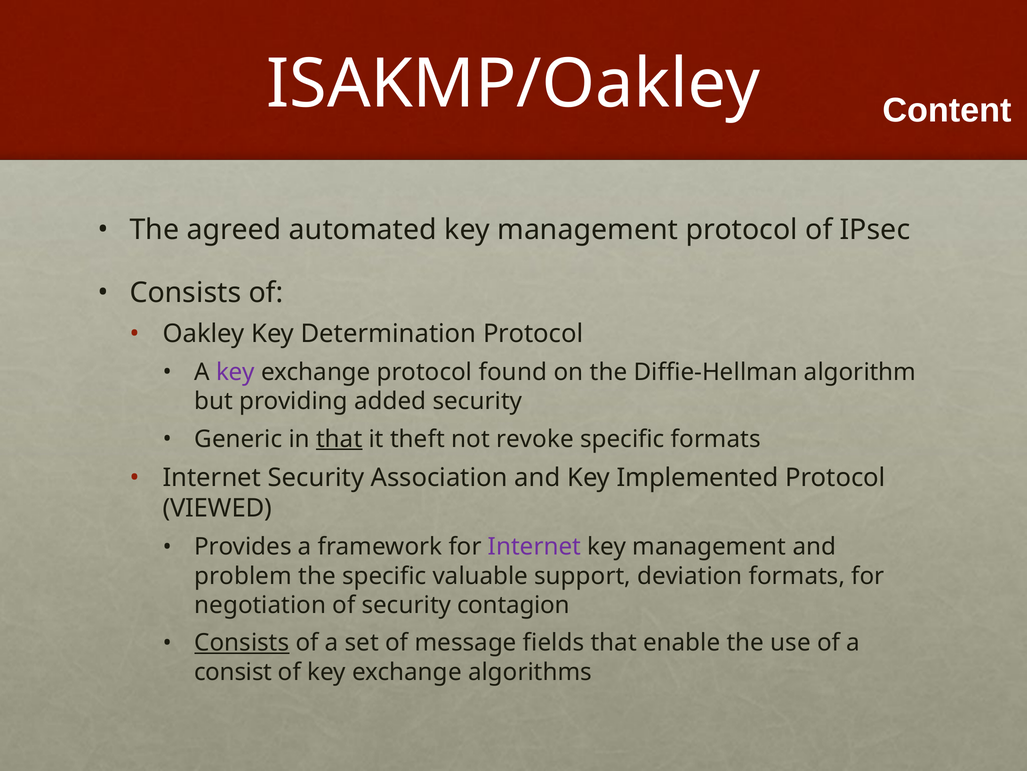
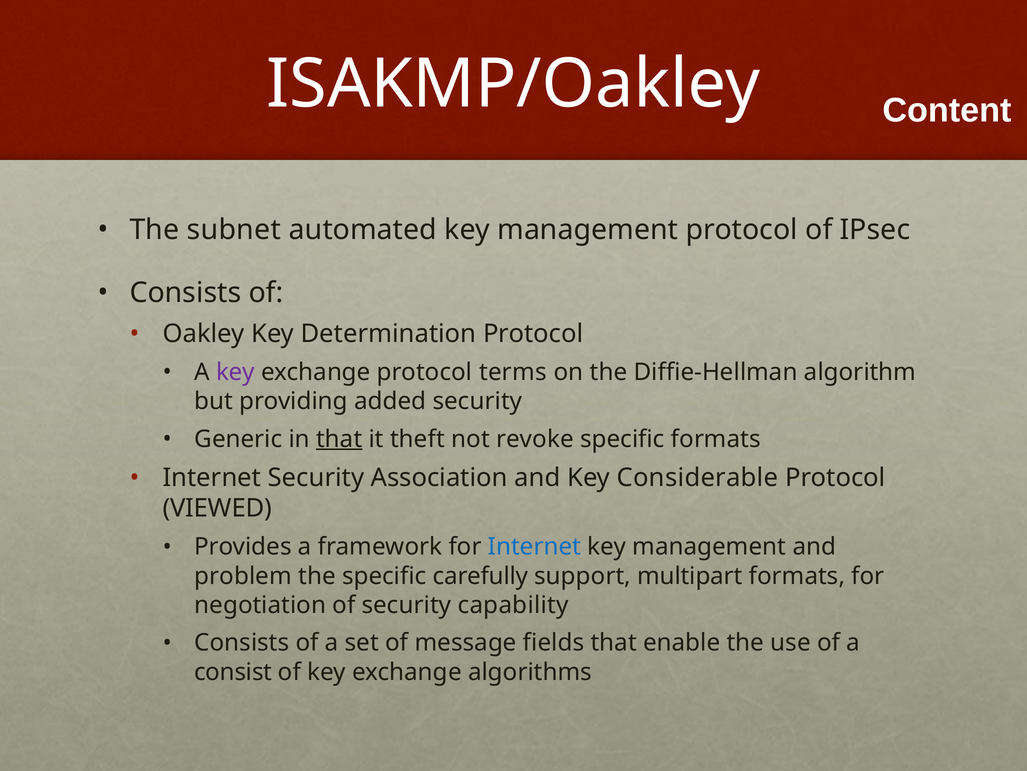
agreed: agreed -> subnet (234, 230)
found: found -> terms (513, 372)
Implemented: Implemented -> Considerable (697, 477)
Internet colour: purple -> blue (535, 546)
valuable: valuable -> carefully (480, 576)
deviation: deviation -> multipart (690, 576)
contagion: contagion -> capability (513, 605)
Consists underline: present -> none (242, 642)
